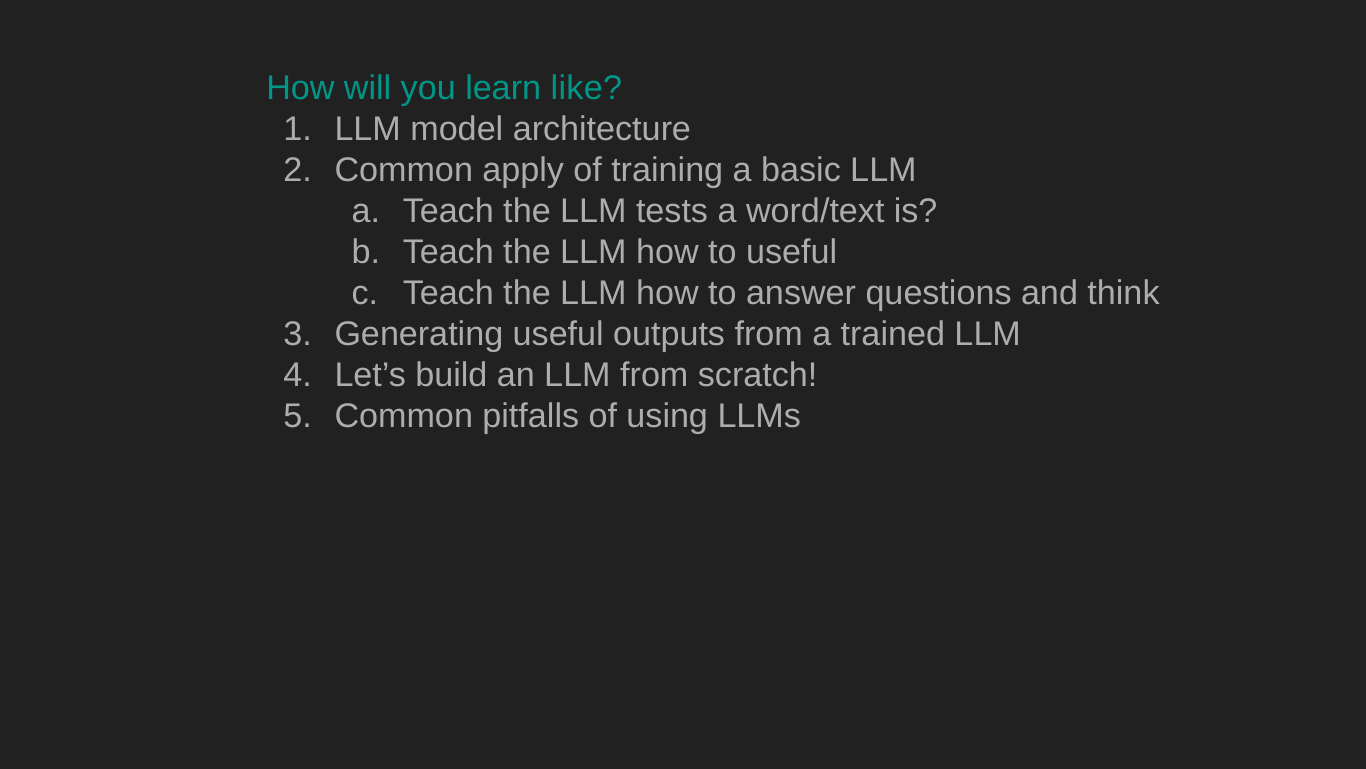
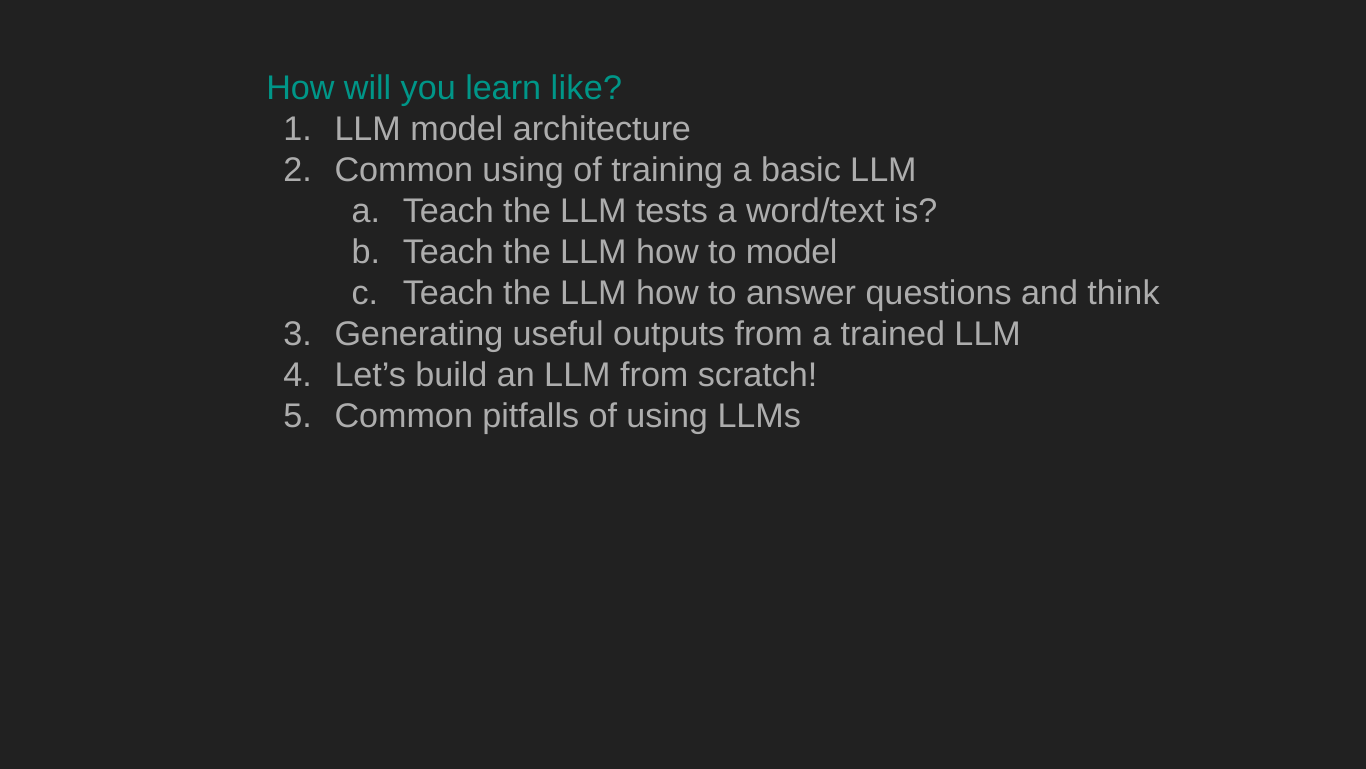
Common apply: apply -> using (523, 170)
to useful: useful -> model (792, 252)
